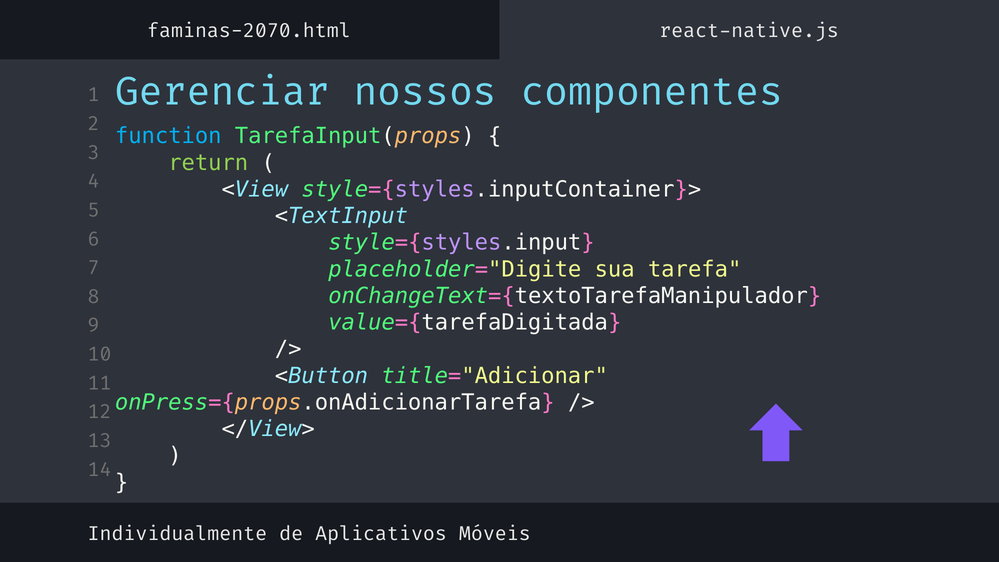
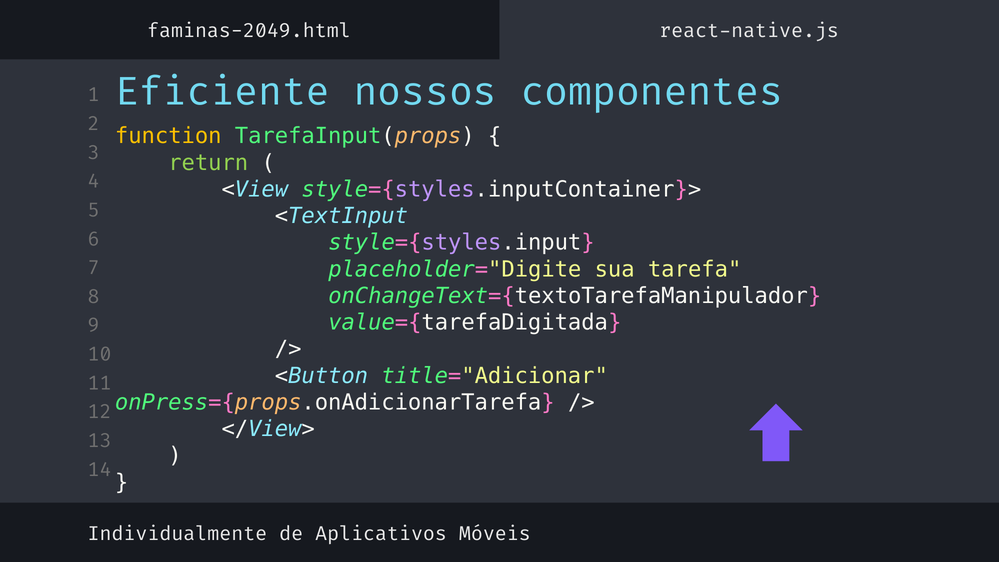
faminas-2070.html: faminas-2070.html -> faminas-2049.html (249, 31)
Gerenciar: Gerenciar -> Eficiente (222, 92)
function colour: light blue -> yellow (168, 136)
